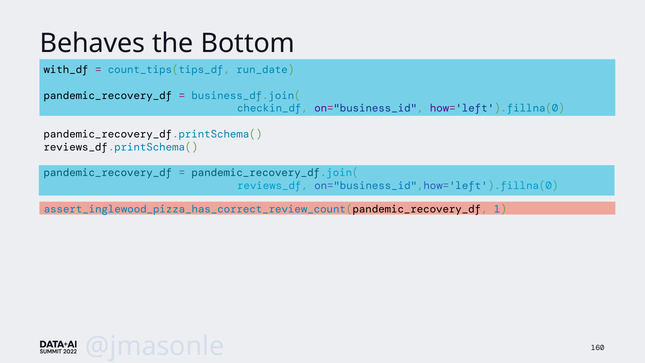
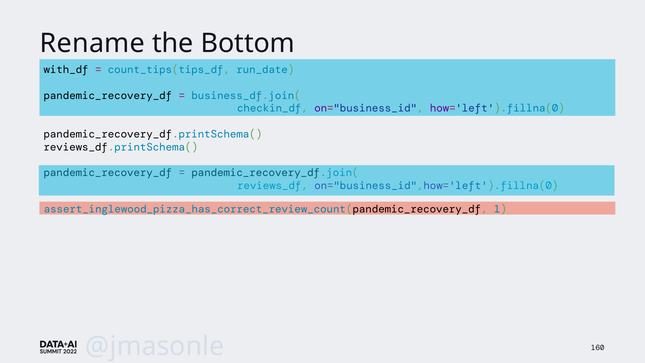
Behaves: Behaves -> Rename (92, 44)
